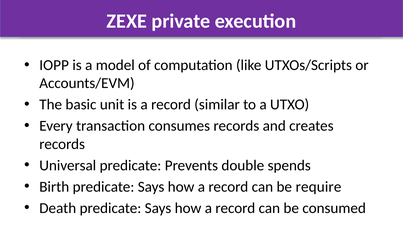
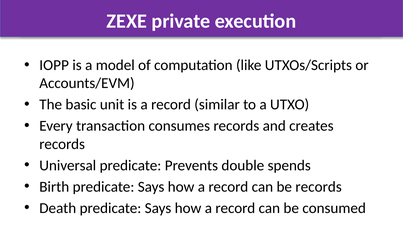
be require: require -> records (319, 187)
